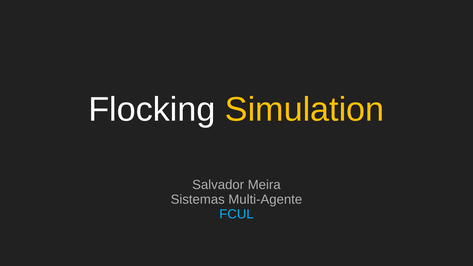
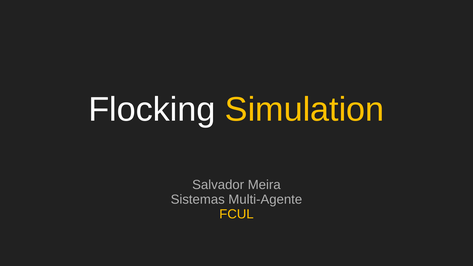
FCUL colour: light blue -> yellow (236, 214)
